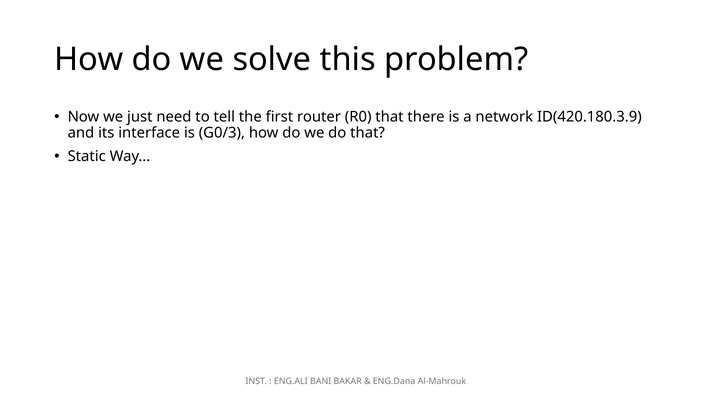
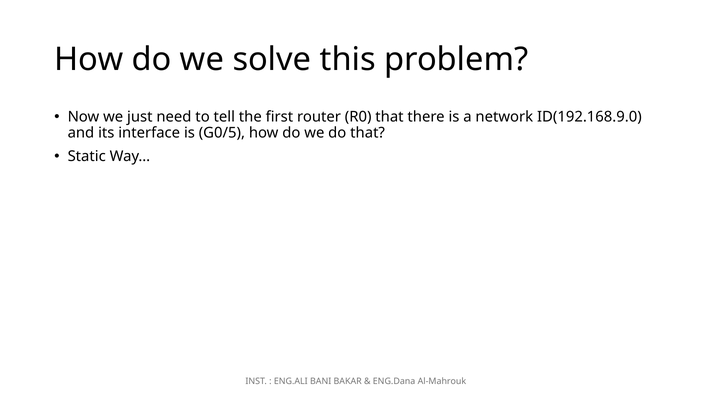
ID(420.180.3.9: ID(420.180.3.9 -> ID(192.168.9.0 (589, 117)
G0/3: G0/3 -> G0/5 (222, 133)
